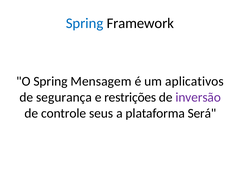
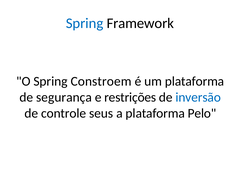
Mensagem: Mensagem -> Constroem (101, 81)
um aplicativos: aplicativos -> plataforma (195, 81)
inversão colour: purple -> blue (198, 97)
Será: Será -> Pelo (202, 113)
